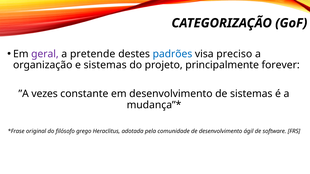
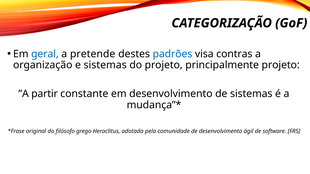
geral colour: purple -> blue (45, 54)
preciso: preciso -> contras (234, 54)
principalmente forever: forever -> projeto (281, 65)
vezes: vezes -> partir (45, 94)
